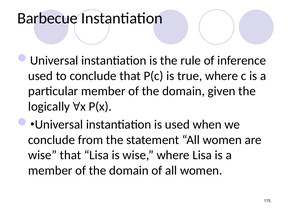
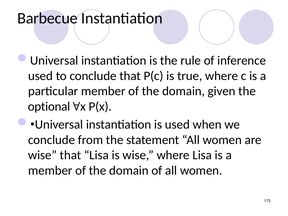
logically: logically -> optional (49, 107)
